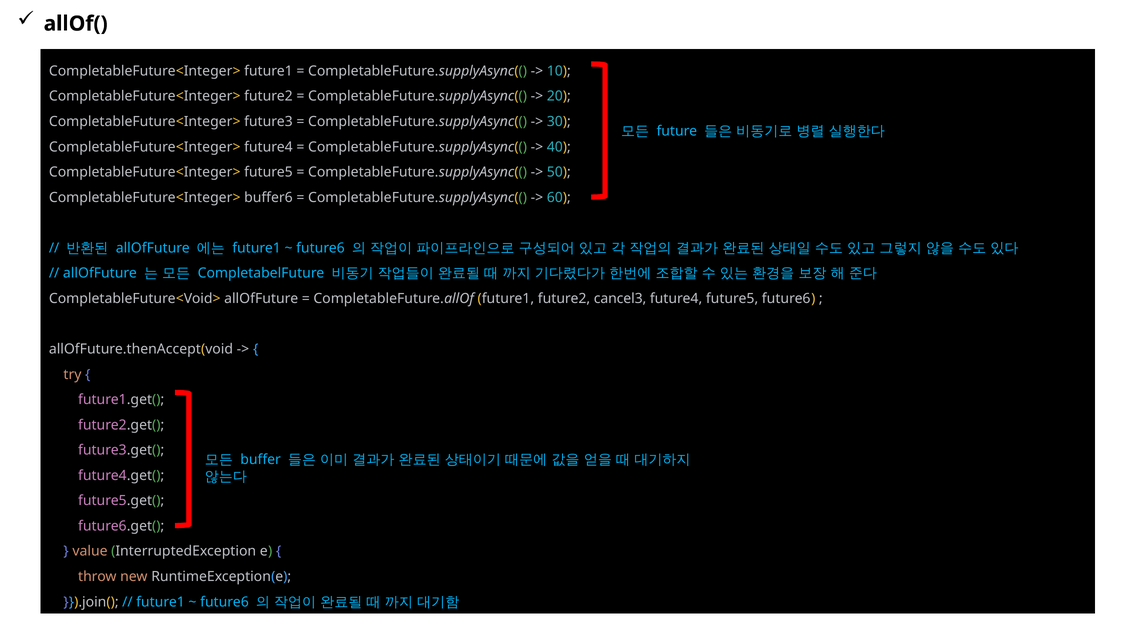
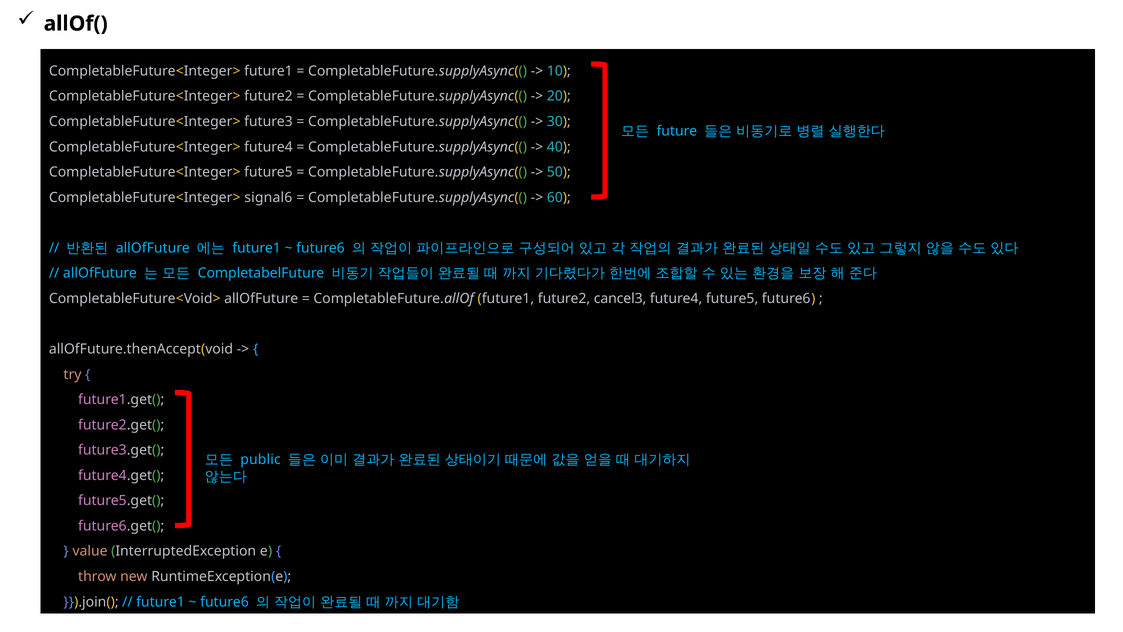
buffer6: buffer6 -> signal6 (268, 197)
buffer: buffer -> public (261, 460)
